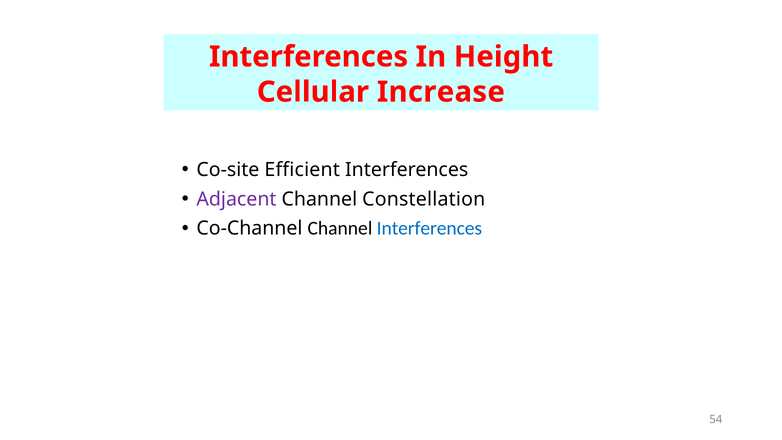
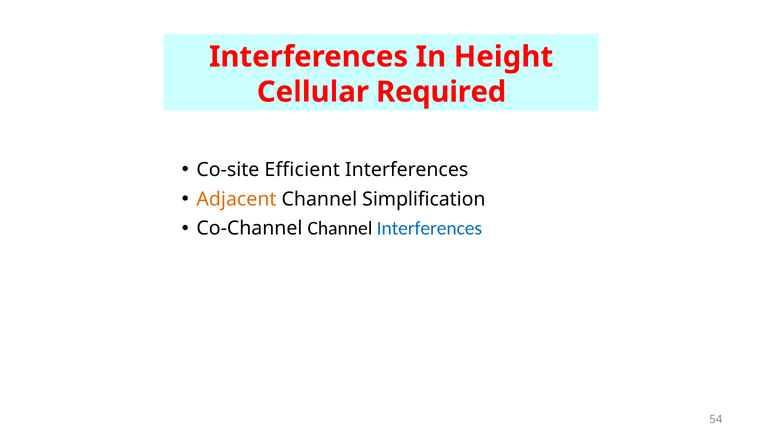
Increase: Increase -> Required (441, 92)
Adjacent colour: purple -> orange (237, 199)
Constellation: Constellation -> Simplification (424, 199)
